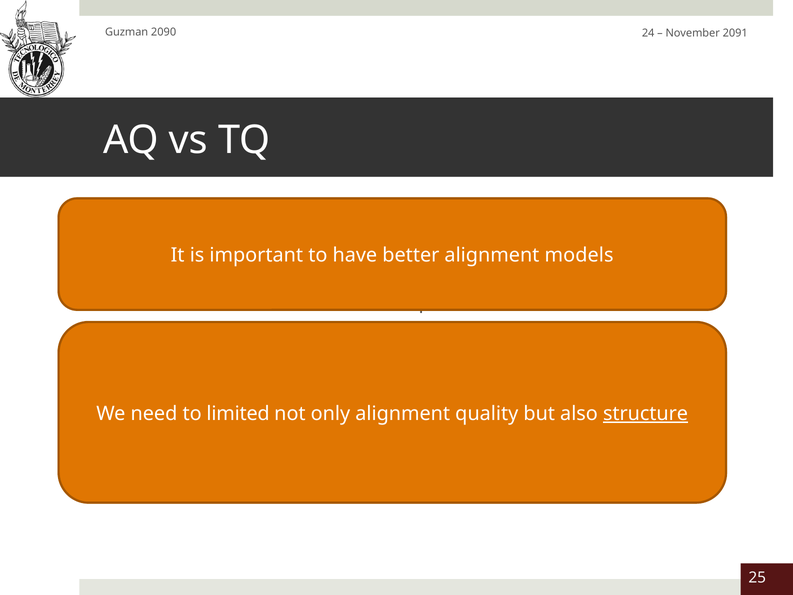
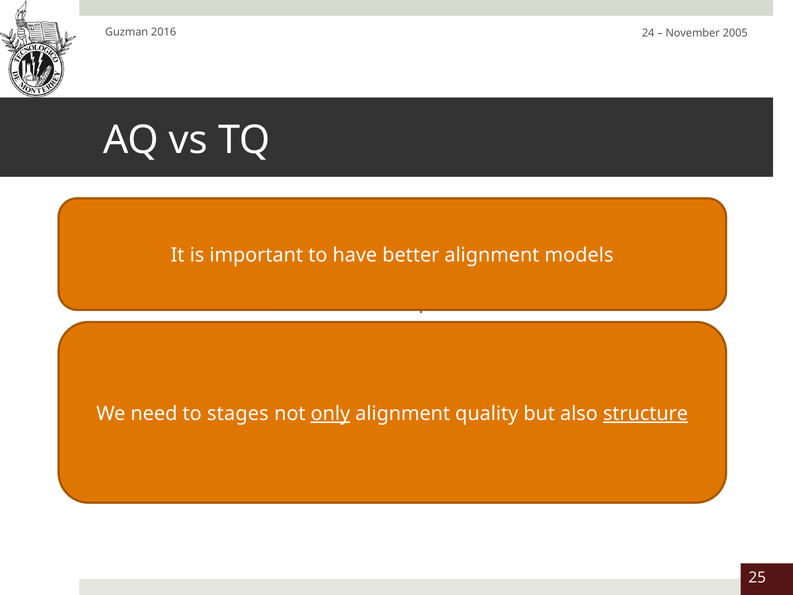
2090: 2090 -> 2016 (164, 32)
2091: 2091 -> 2005 (735, 33)
limited: limited -> stages (238, 414)
only underline: none -> present (330, 414)
